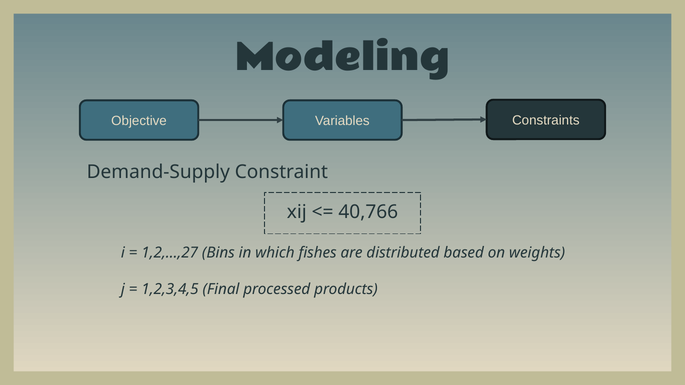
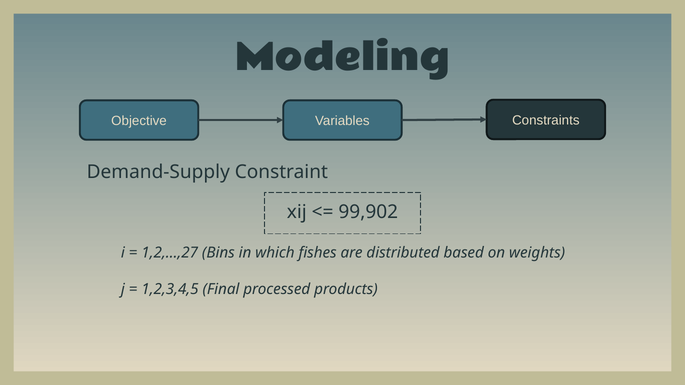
40,766: 40,766 -> 99,902 (368, 212)
